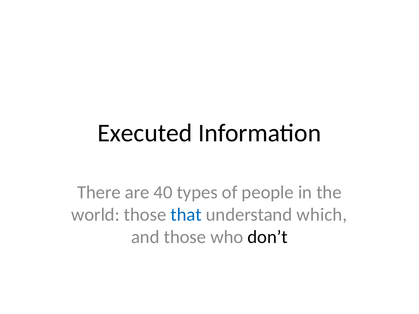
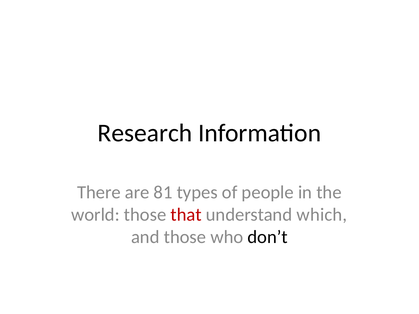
Executed: Executed -> Research (145, 133)
40: 40 -> 81 (163, 193)
that colour: blue -> red (186, 215)
